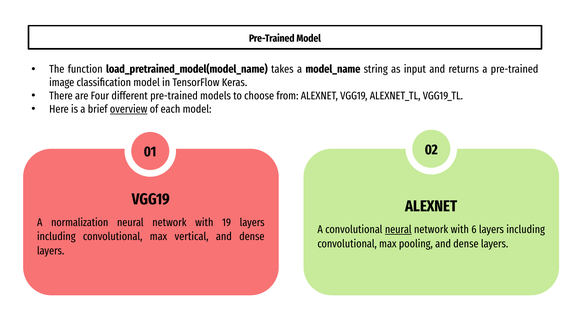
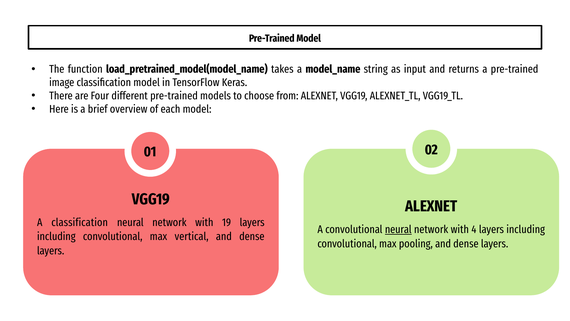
overview underline: present -> none (129, 109)
A normalization: normalization -> classification (80, 222)
6: 6 -> 4 (474, 229)
